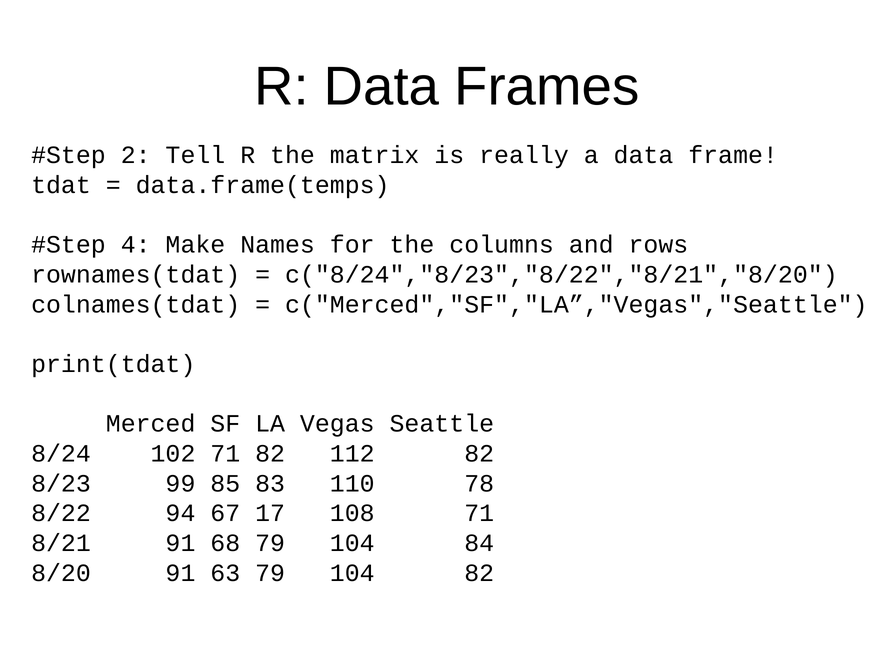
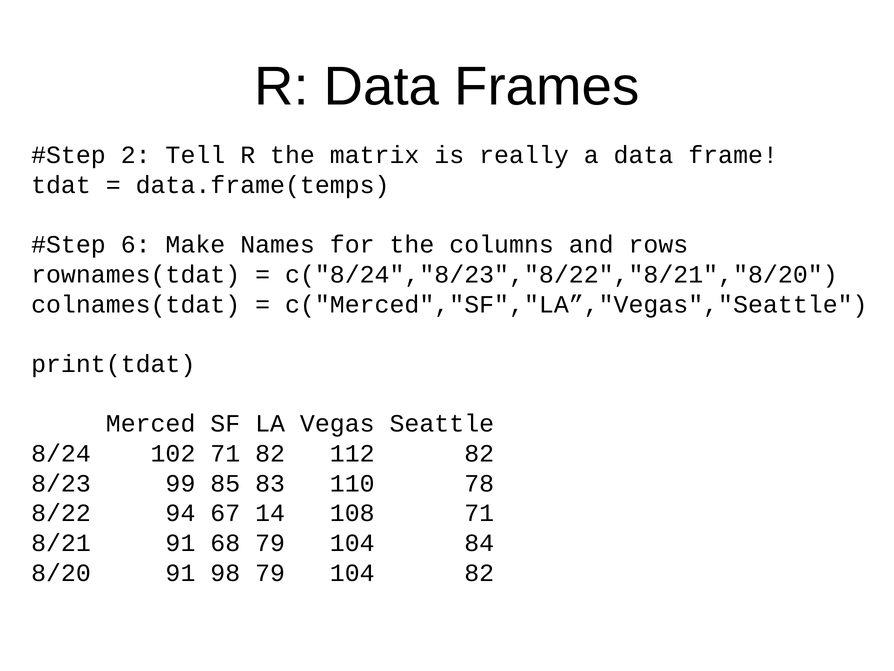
4: 4 -> 6 (136, 245)
17: 17 -> 14 (270, 513)
63: 63 -> 98 (225, 573)
